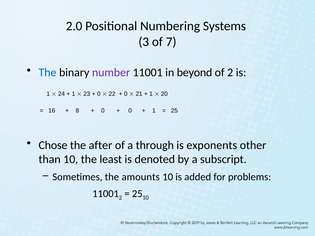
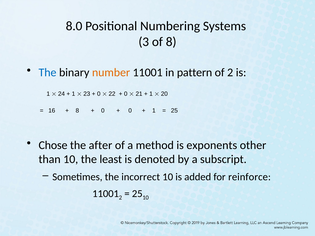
2.0: 2.0 -> 8.0 (74, 26)
of 7: 7 -> 8 (171, 42)
number colour: purple -> orange (111, 72)
beyond: beyond -> pattern (195, 72)
through: through -> method (155, 145)
amounts: amounts -> incorrect (141, 177)
problems: problems -> reinforce (250, 177)
